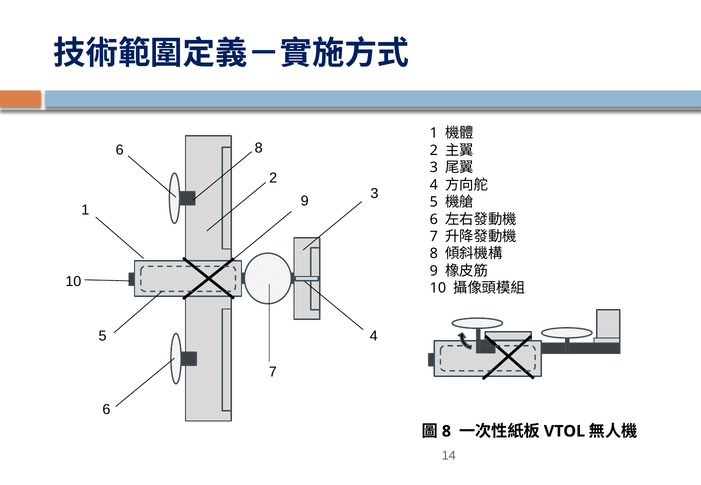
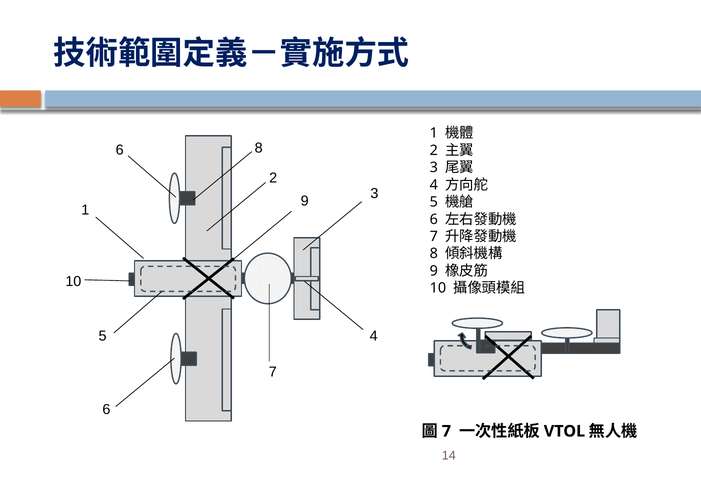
8: 8 -> 7 (446, 432)
